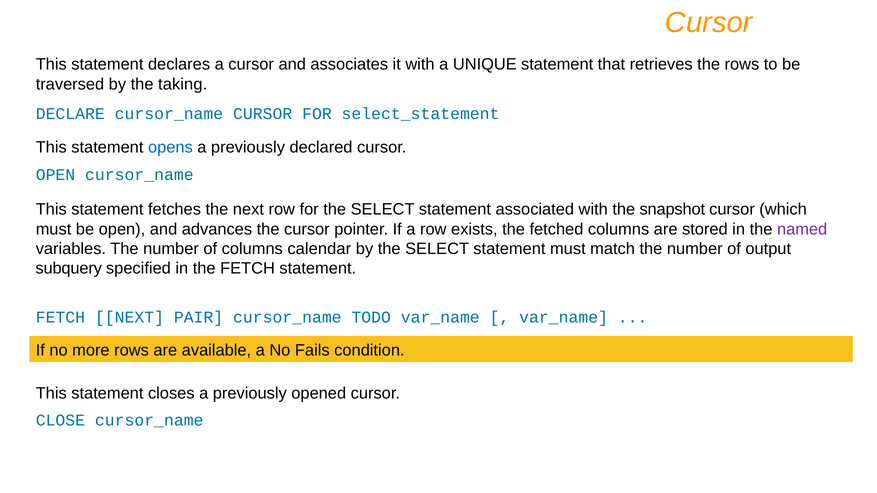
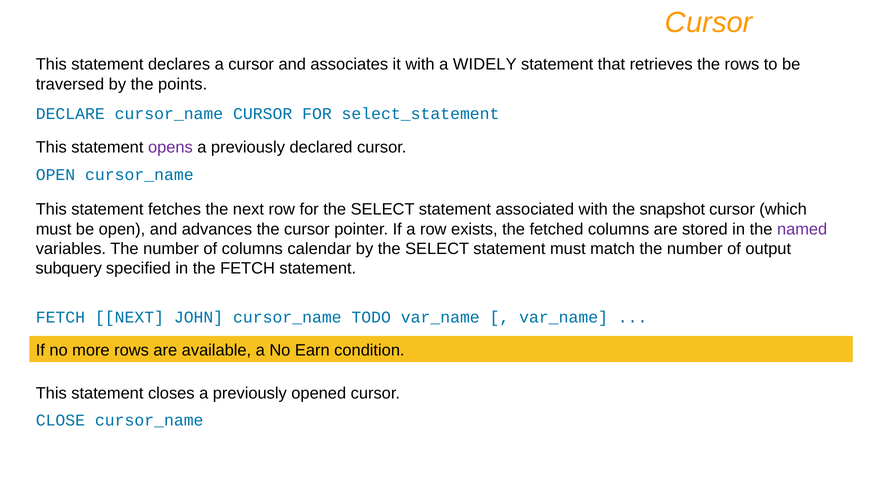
UNIQUE: UNIQUE -> WIDELY (485, 65)
taking: taking -> points (183, 84)
opens colour: blue -> purple (170, 148)
PAIR: PAIR -> JOHN (199, 317)
Fails: Fails -> Earn (312, 350)
